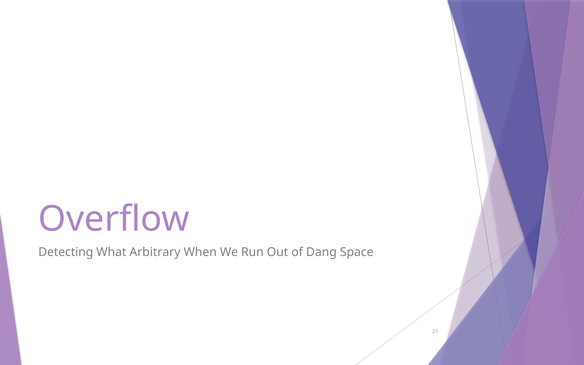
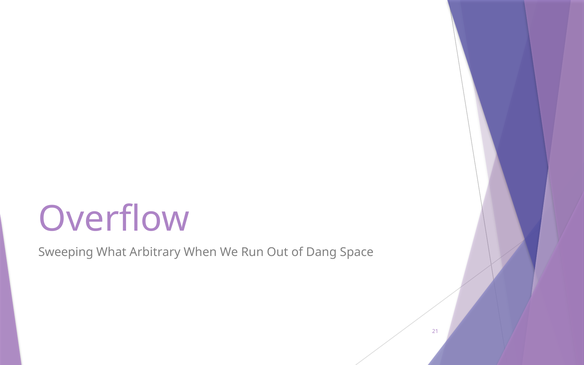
Detecting: Detecting -> Sweeping (66, 252)
